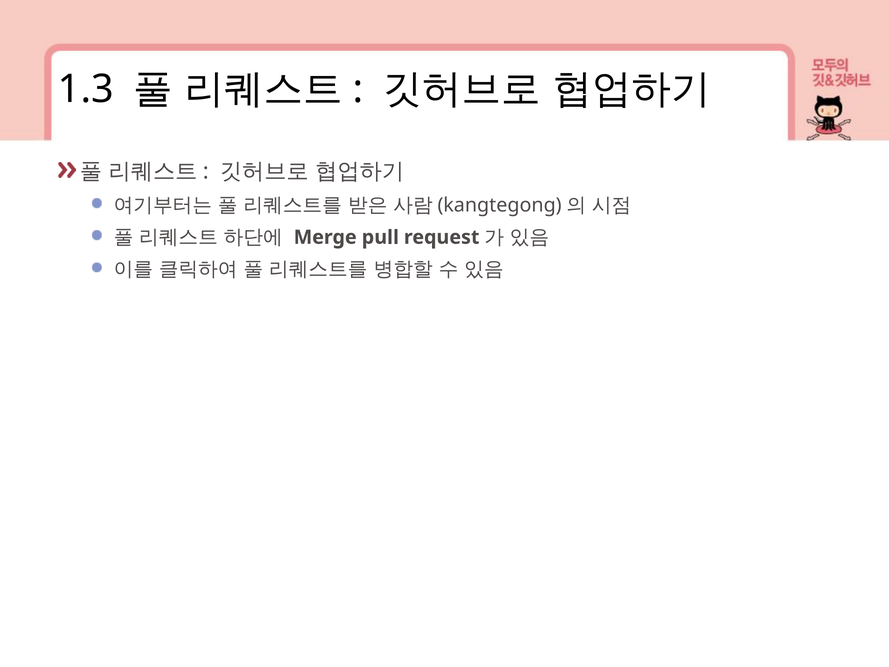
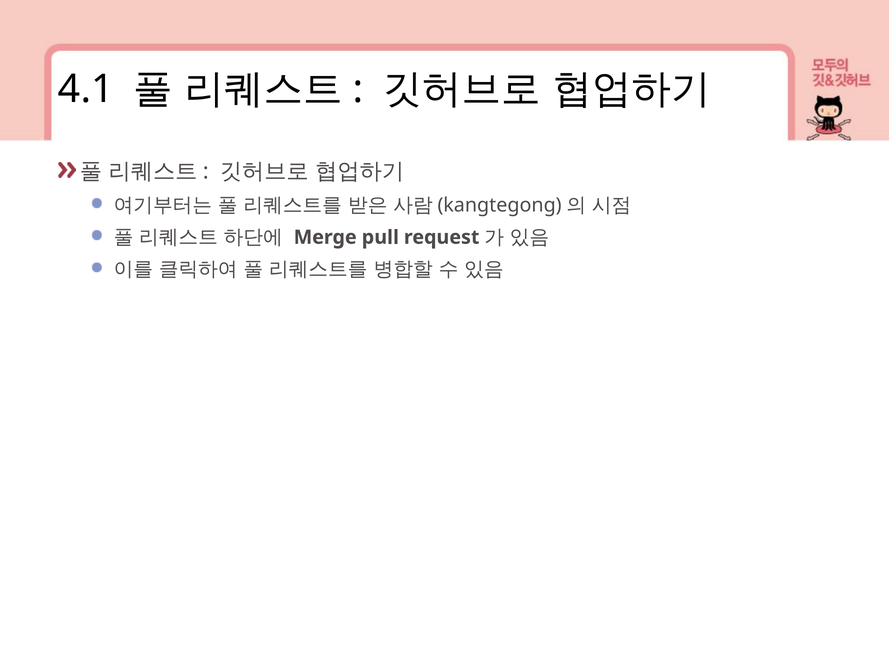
1.3: 1.3 -> 4.1 (86, 89)
